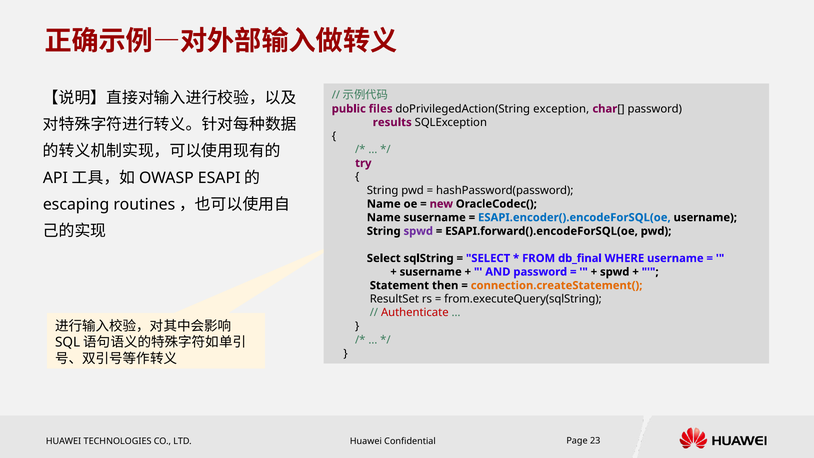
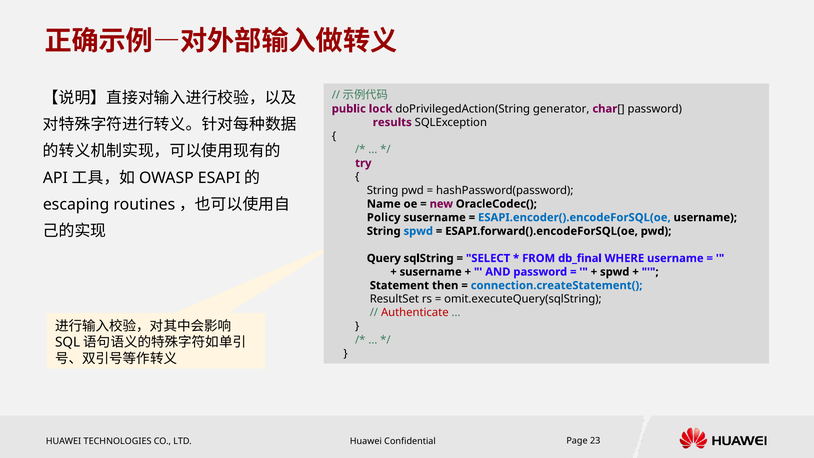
files: files -> lock (381, 109)
exception: exception -> generator (561, 109)
Name: Name -> Policy (384, 217)
spwd colour: purple -> blue (418, 231)
Select: Select -> Query (384, 258)
connection.createStatement( colour: orange -> blue (557, 285)
from.executeQuery(sqlString: from.executeQuery(sqlString -> omit.executeQuery(sqlString (523, 299)
